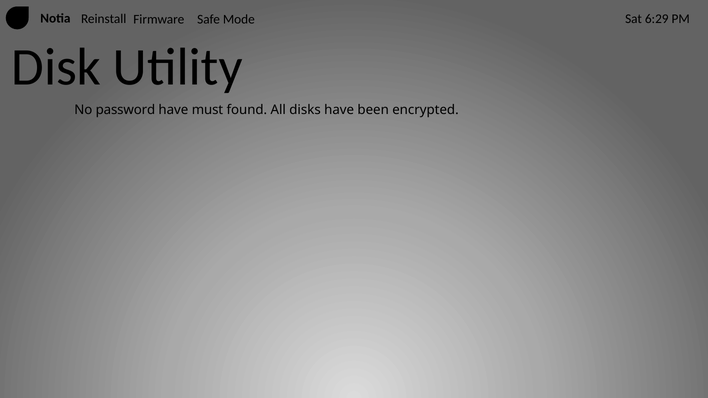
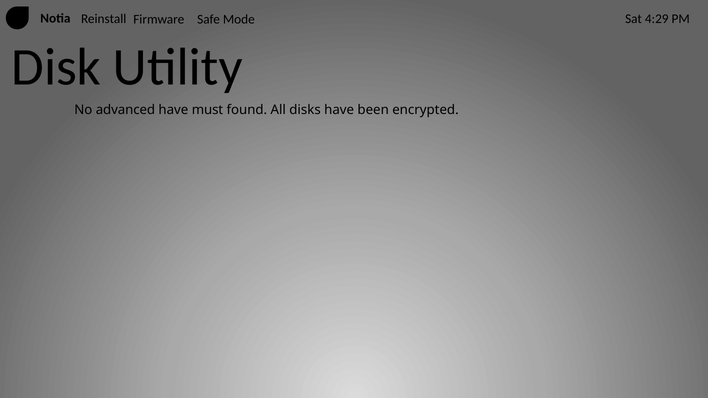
6:29: 6:29 -> 4:29 (657, 19)
password: password -> advanced (125, 110)
